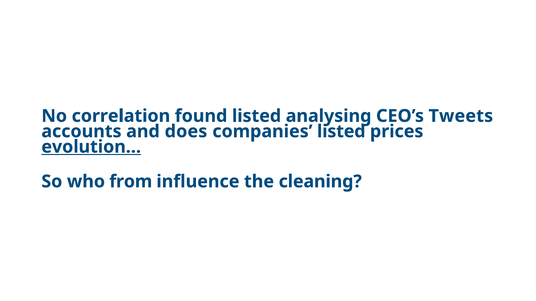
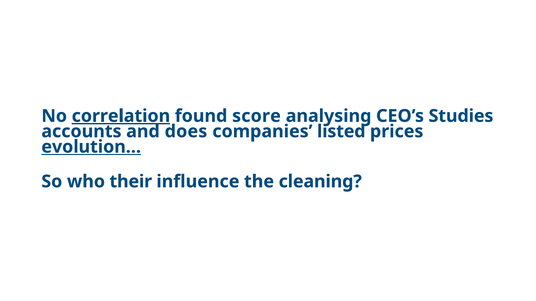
correlation underline: none -> present (121, 116)
found listed: listed -> score (256, 116)
Tweets: Tweets -> Studies (461, 116)
from: from -> their (131, 182)
